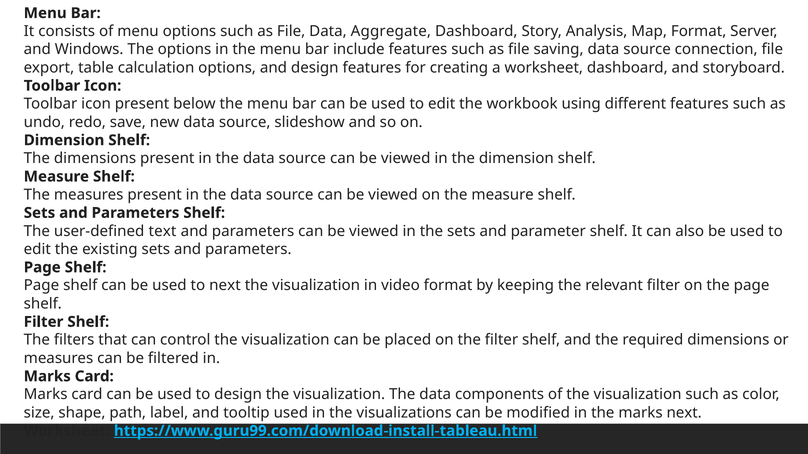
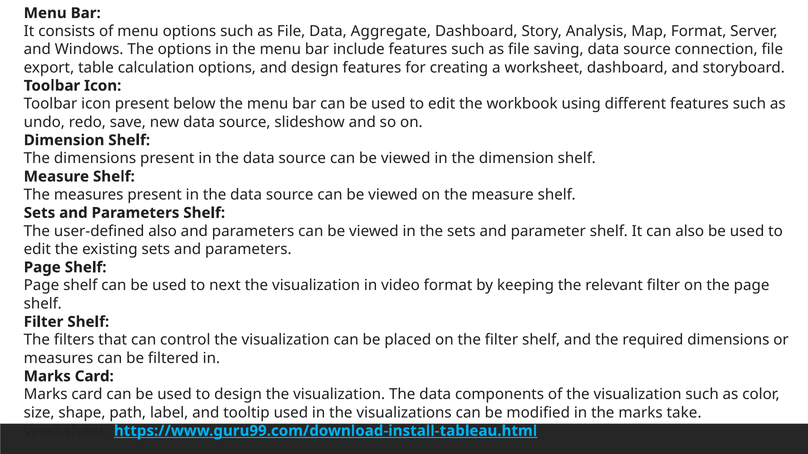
user-defined text: text -> also (163, 231)
marks next: next -> take (684, 413)
